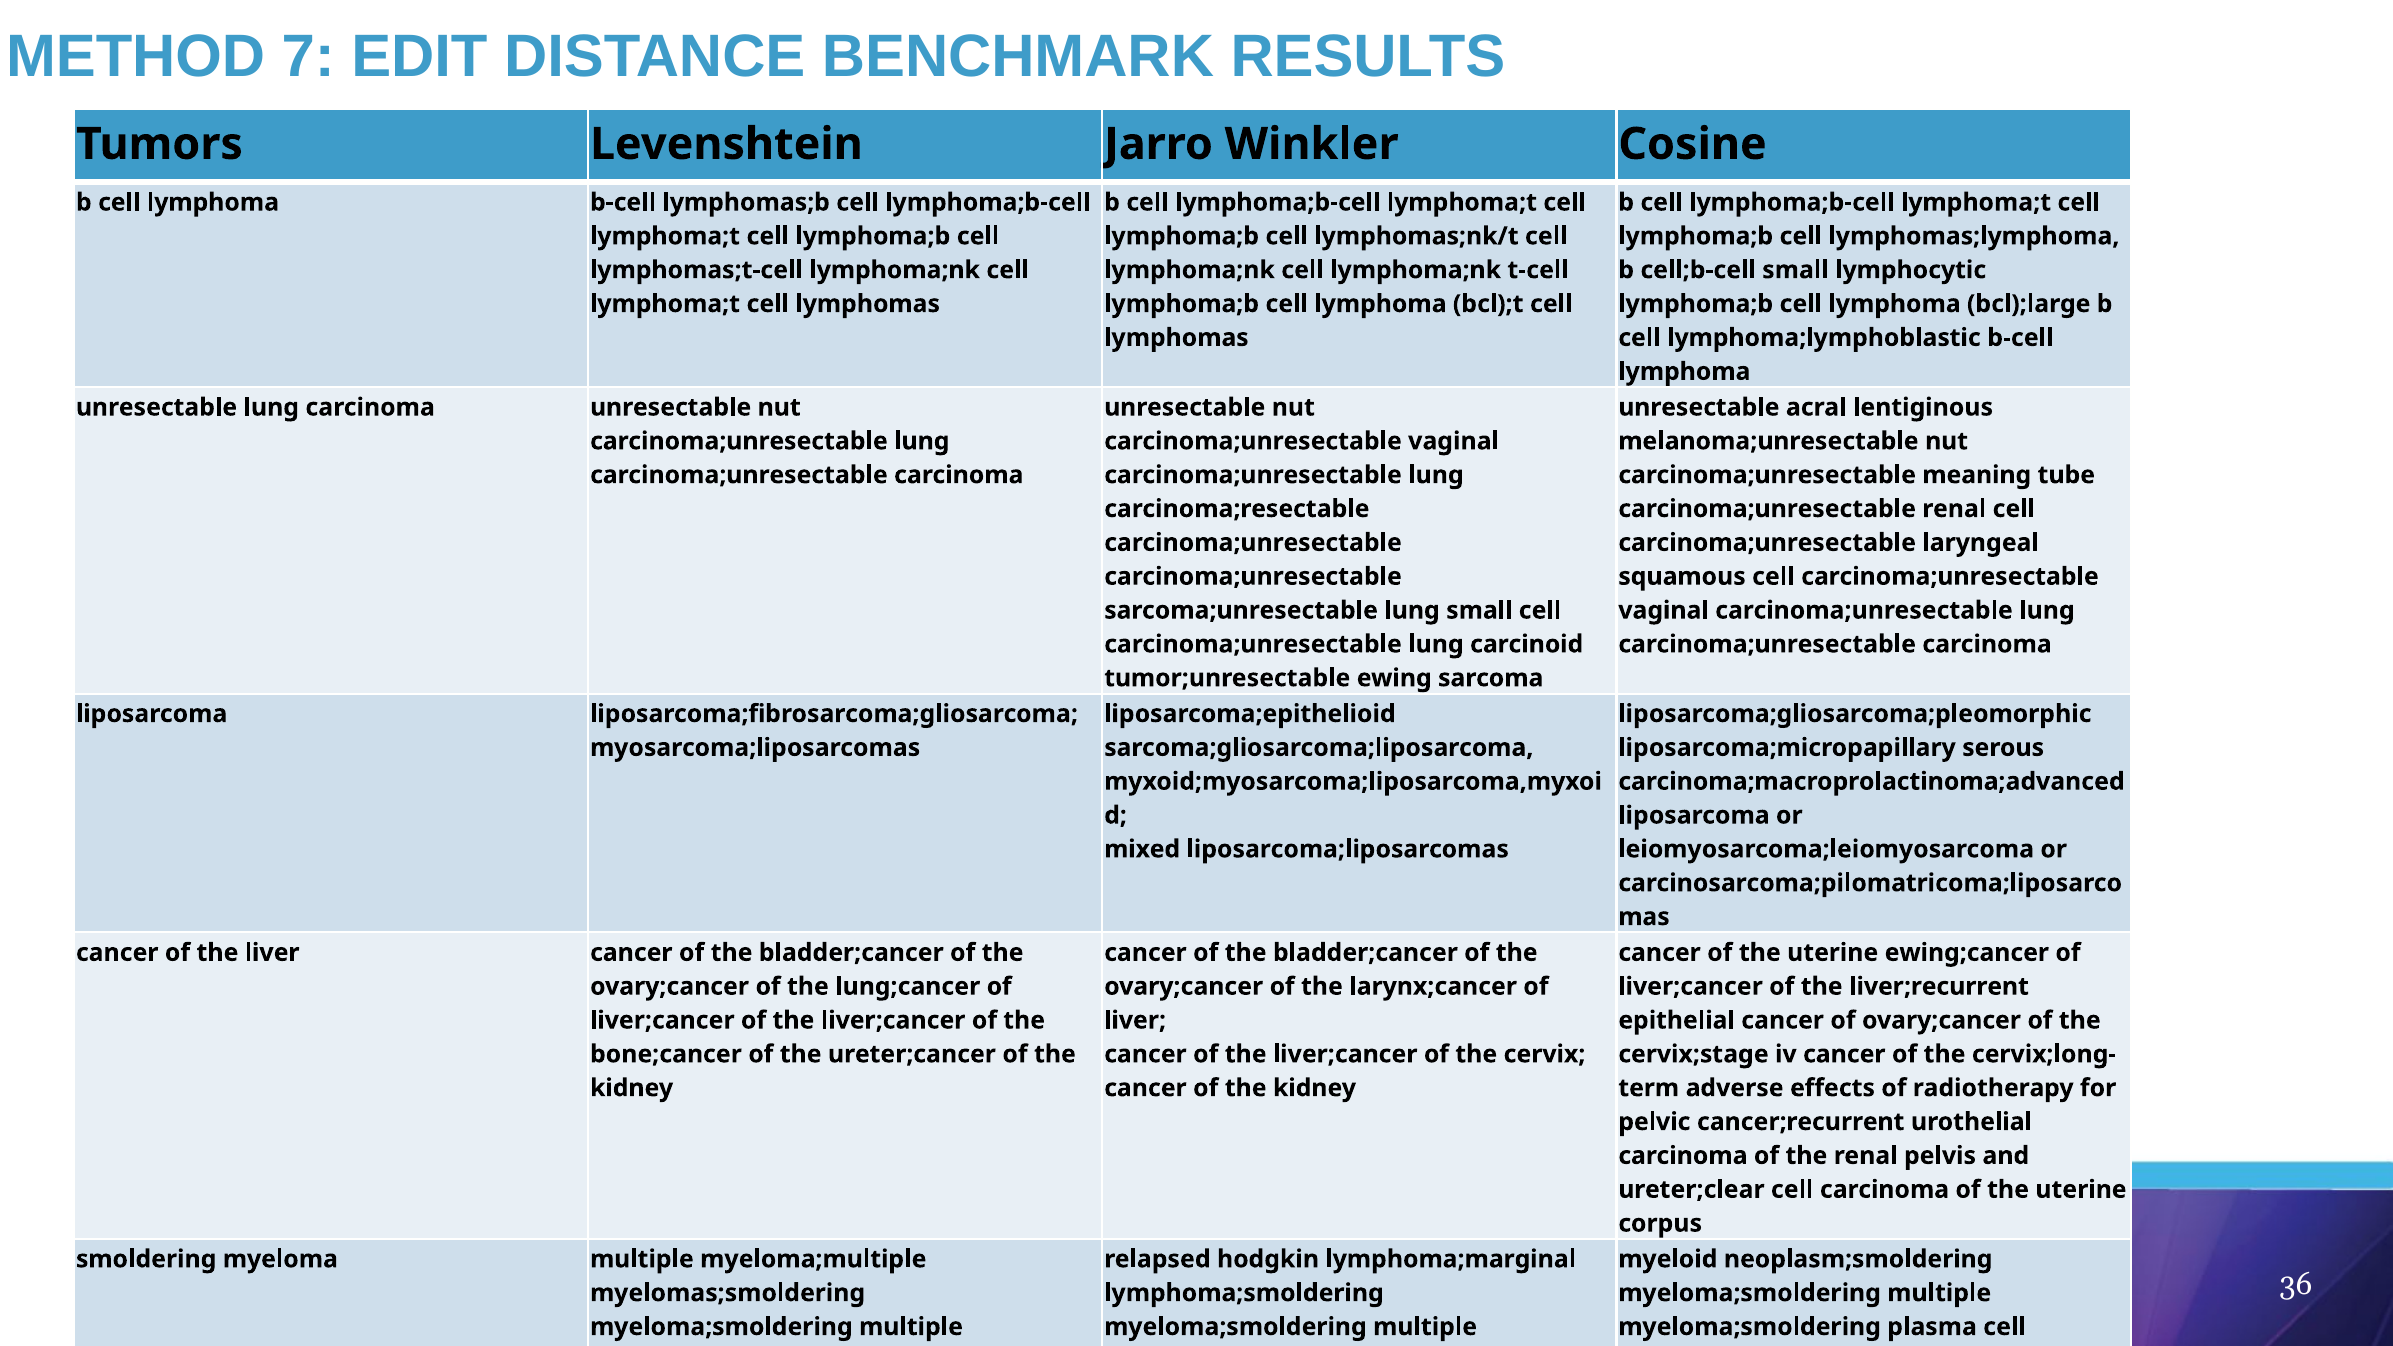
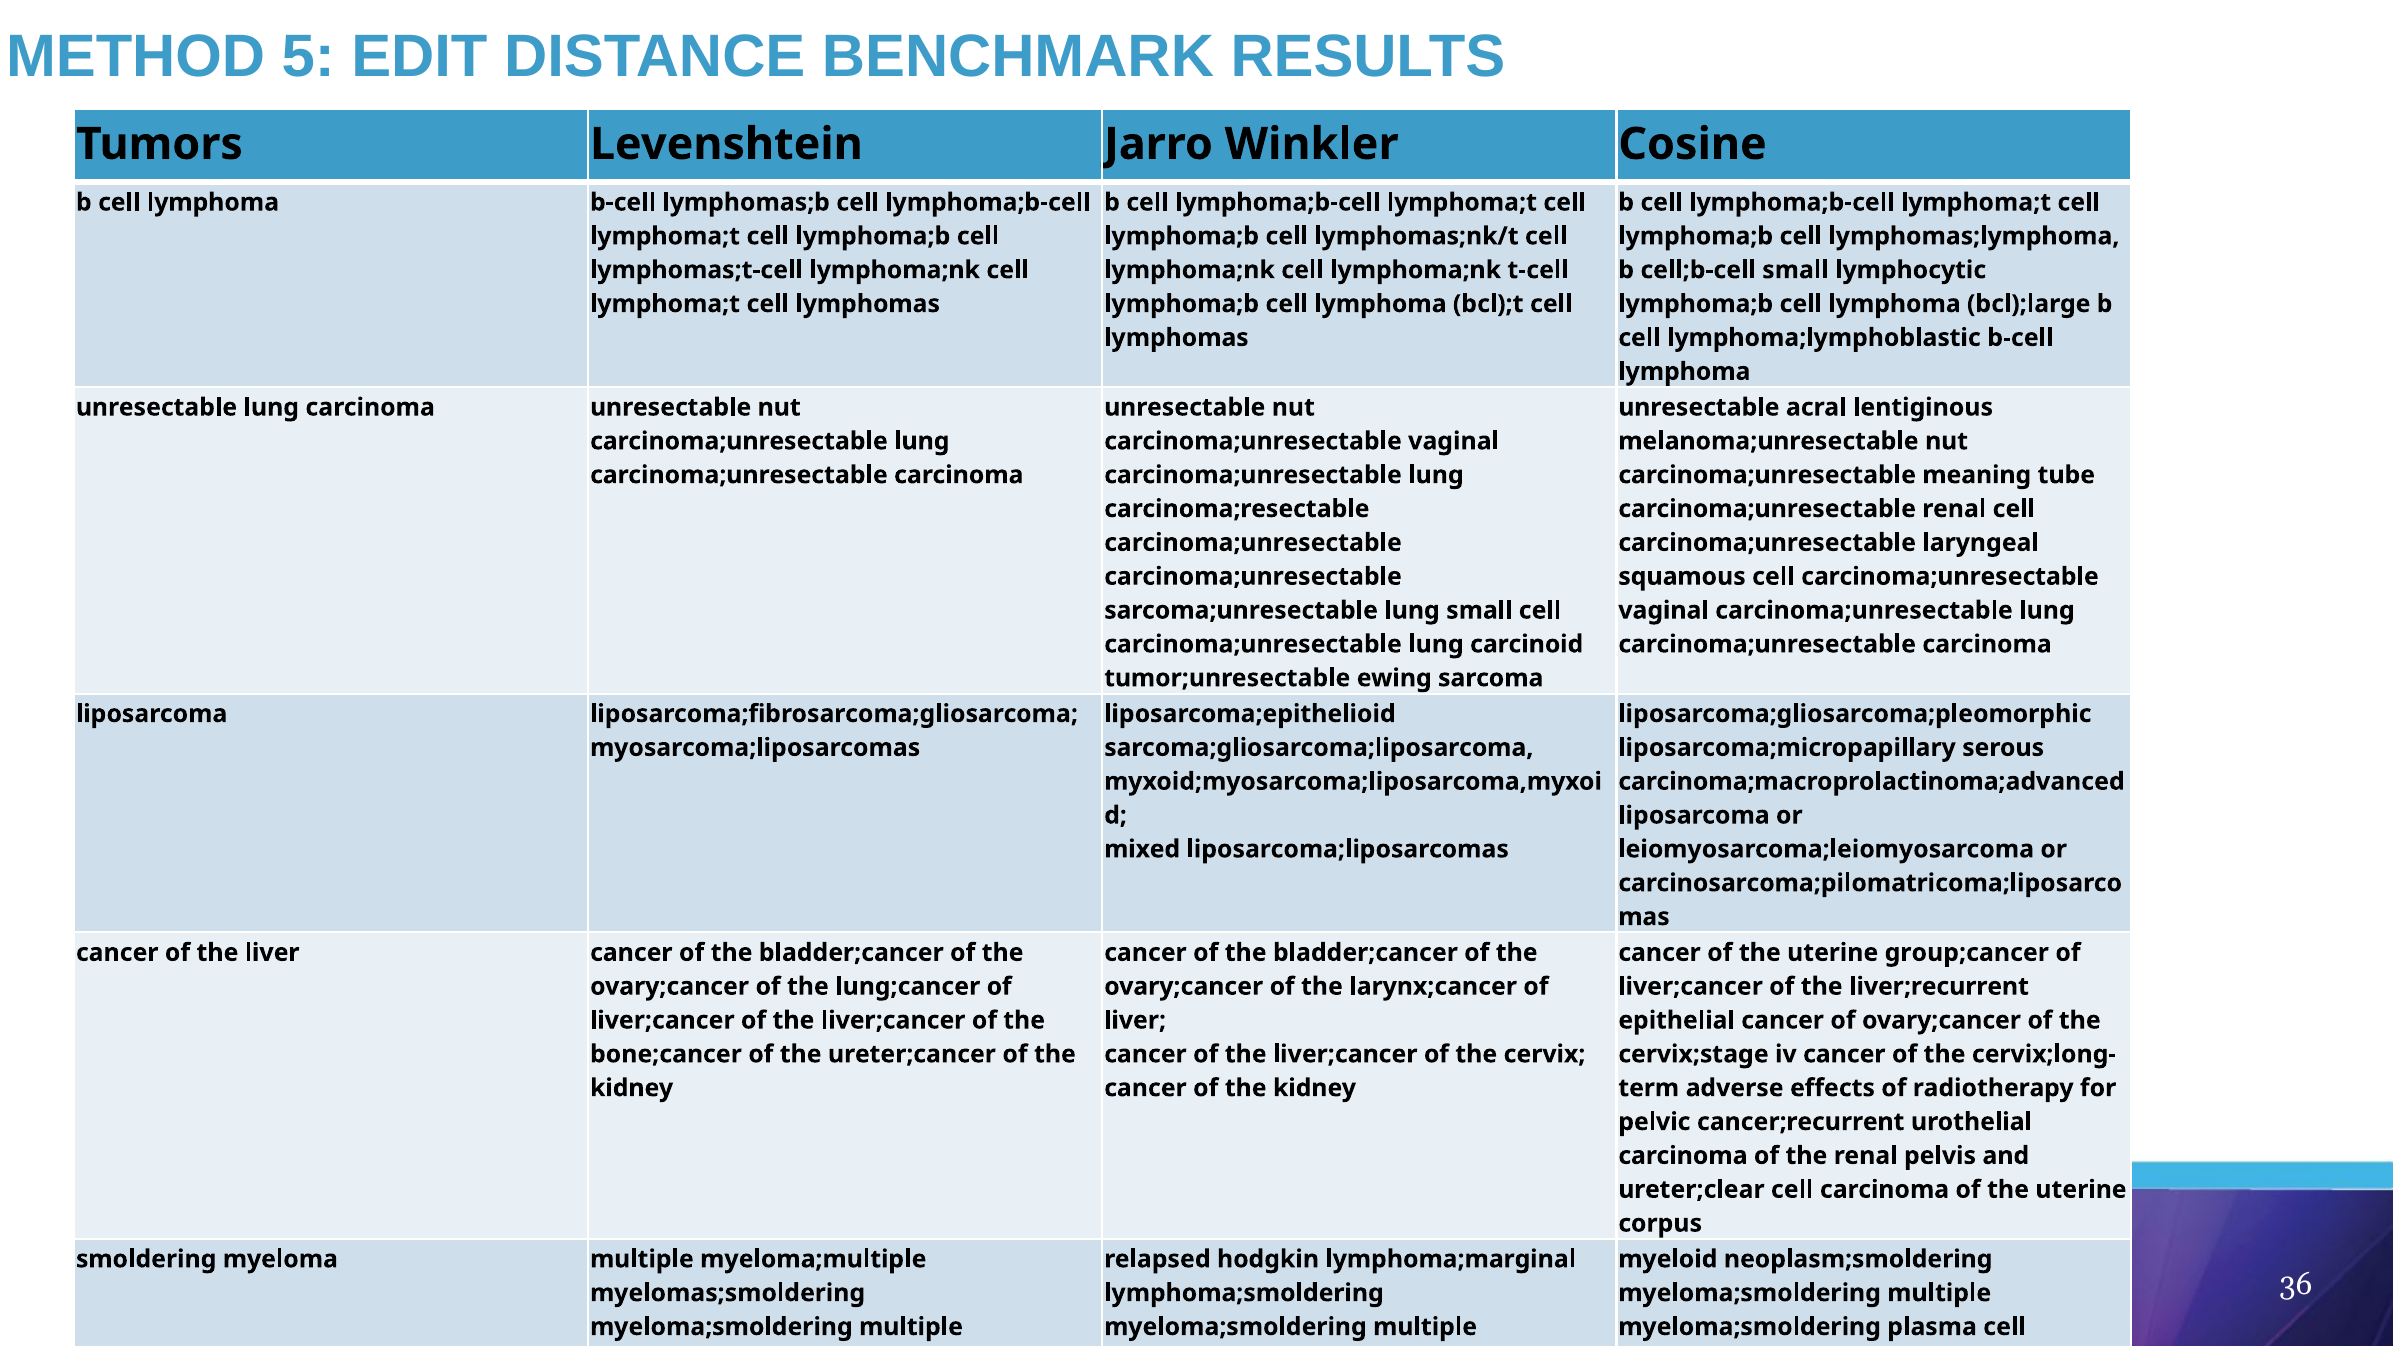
7: 7 -> 5 (308, 57)
ewing;cancer: ewing;cancer -> group;cancer (1967, 953)
